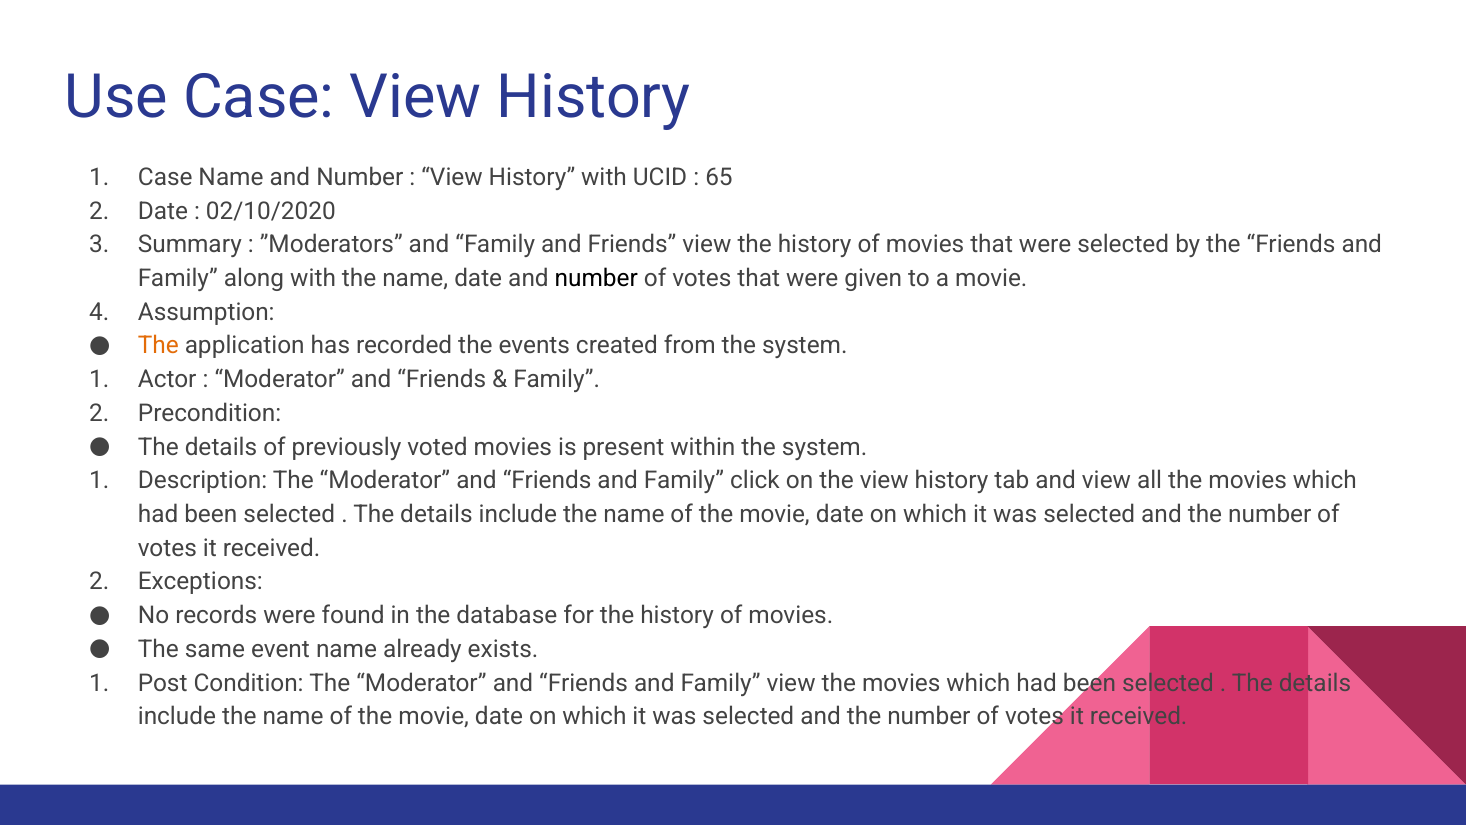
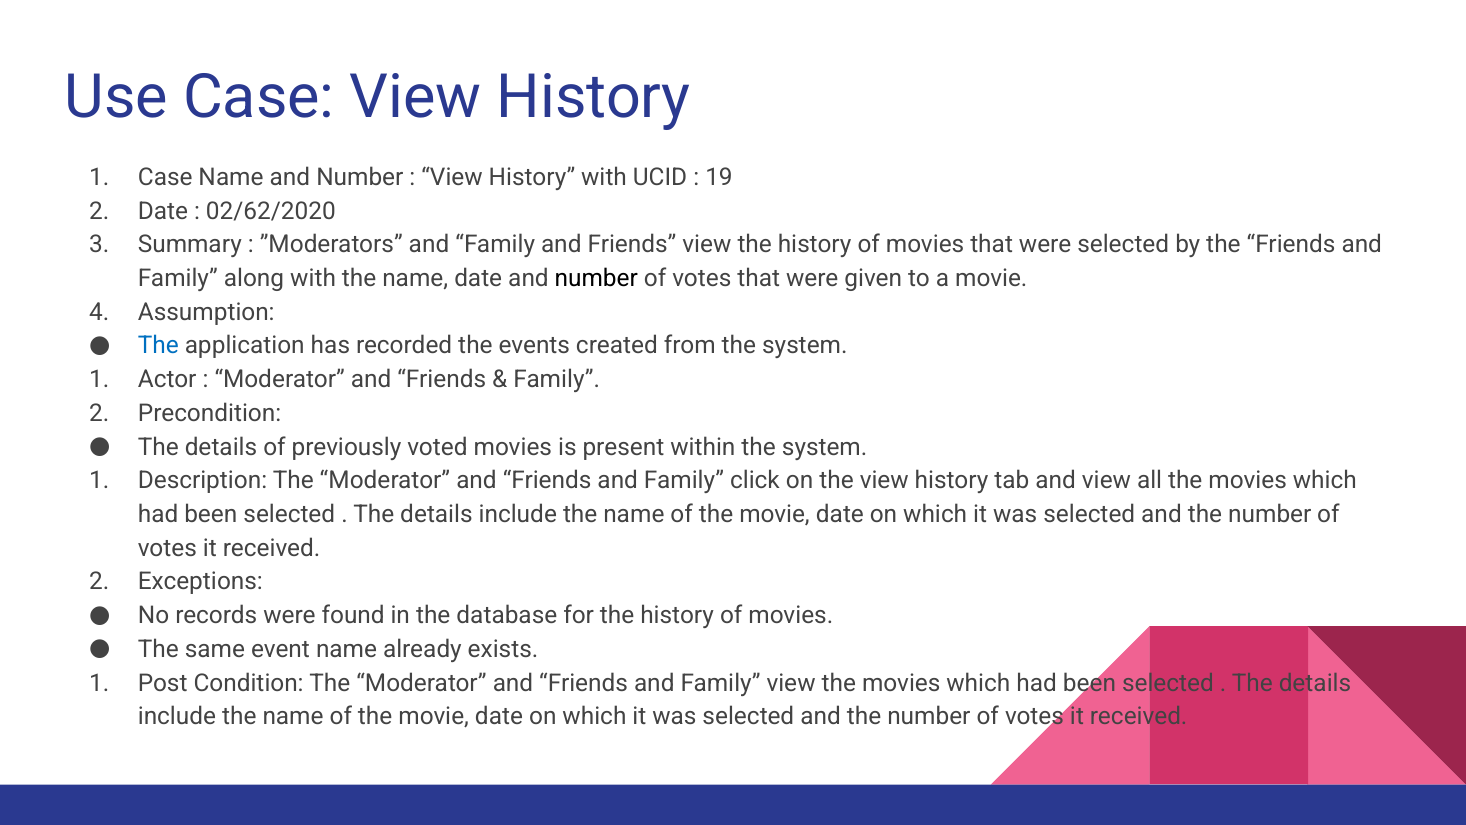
65: 65 -> 19 (719, 177)
02/10/2020: 02/10/2020 -> 02/62/2020 (271, 211)
The colour: orange -> blue (158, 346)
